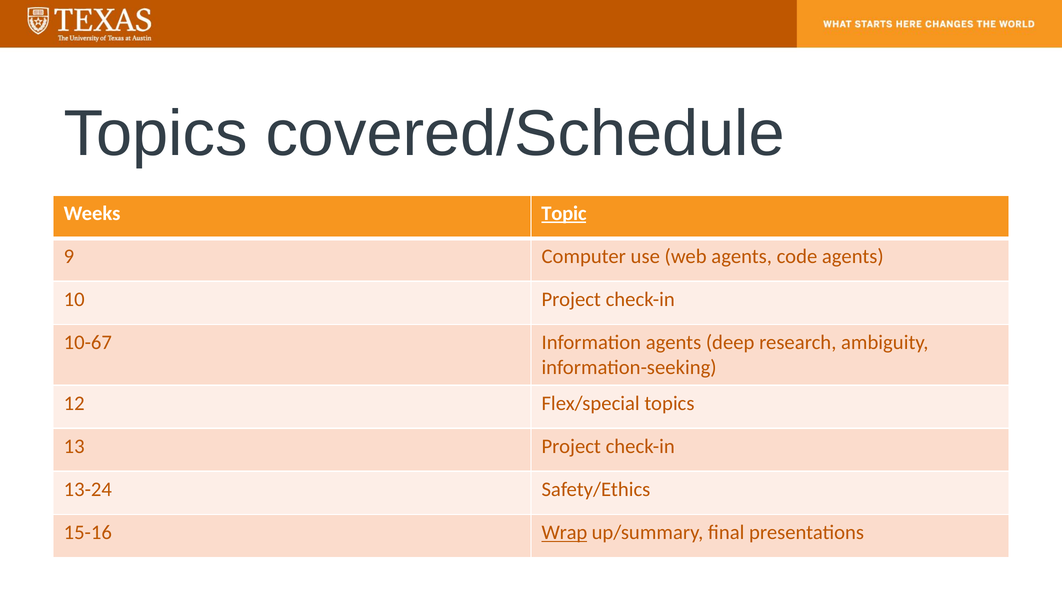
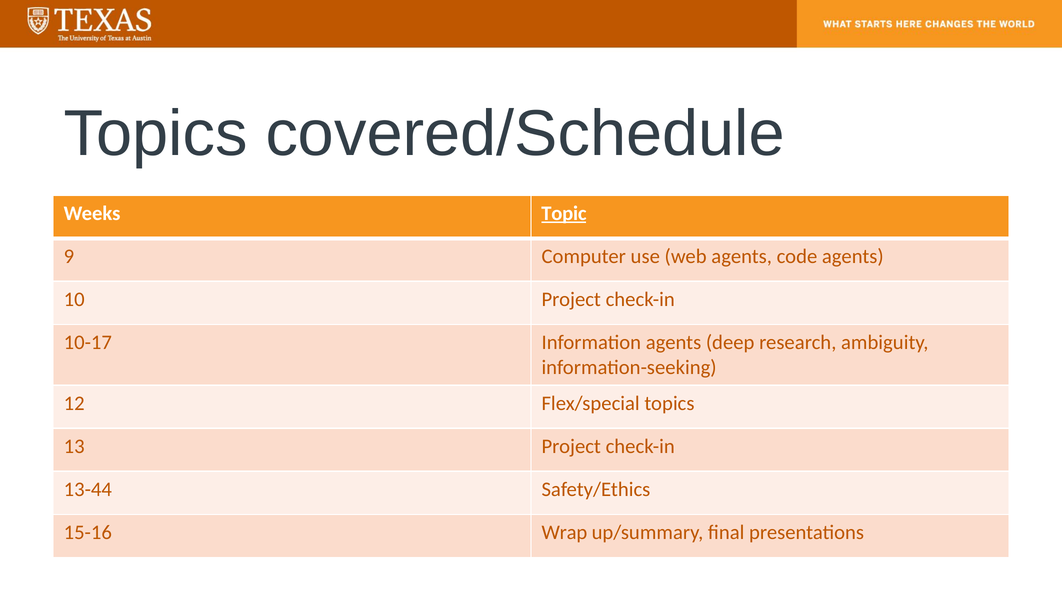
10-67: 10-67 -> 10-17 (88, 343)
13-24: 13-24 -> 13-44 (88, 490)
Wrap underline: present -> none (564, 533)
